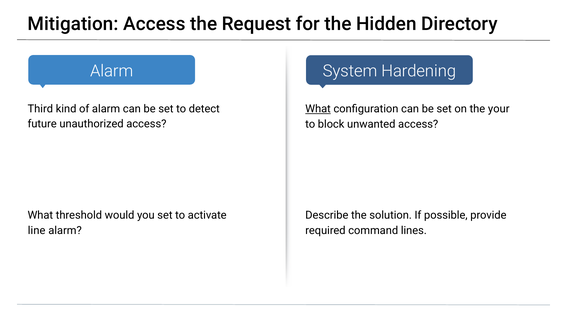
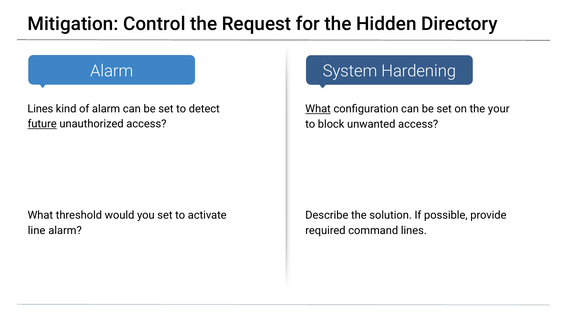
Mitigation Access: Access -> Control (154, 24)
Third: Third -> Lines (40, 109)
future underline: none -> present (42, 124)
